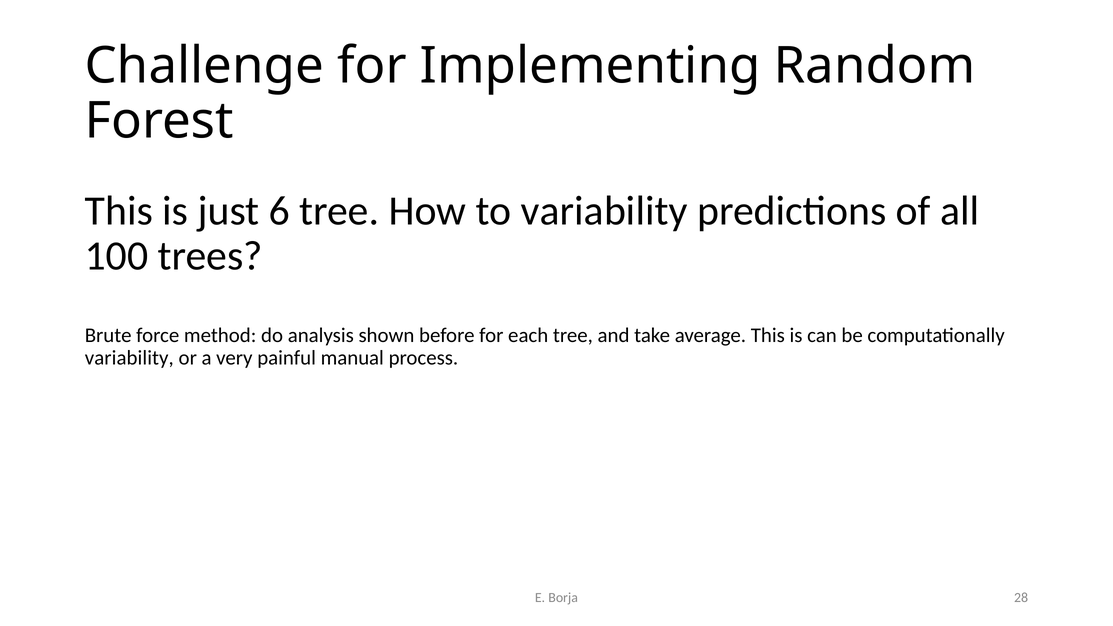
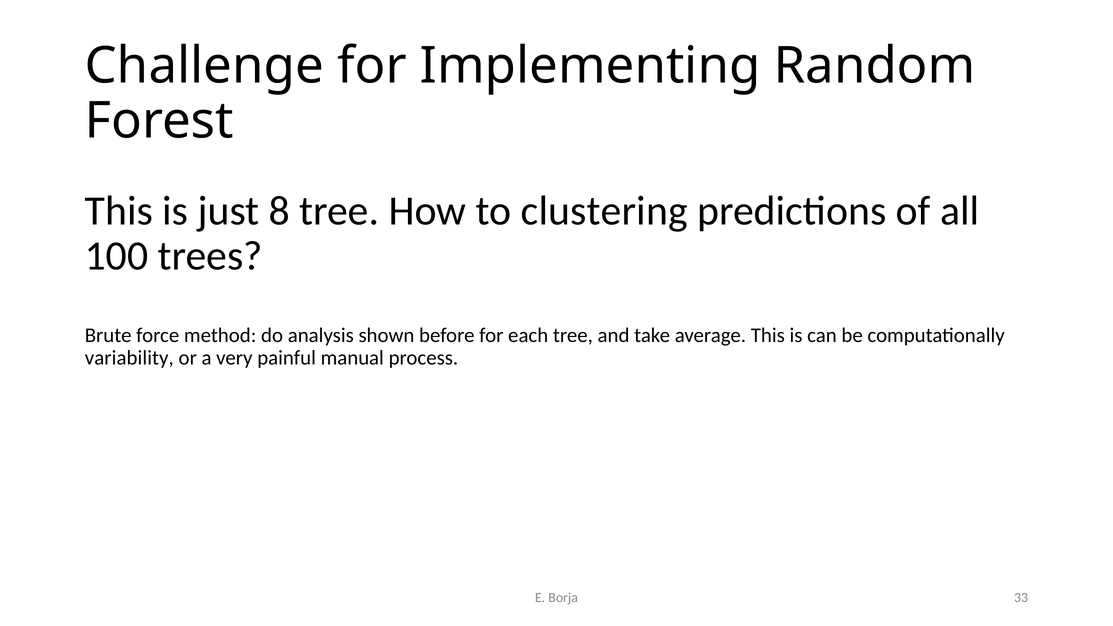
6: 6 -> 8 (279, 211)
to variability: variability -> clustering (604, 211)
28: 28 -> 33 (1021, 598)
